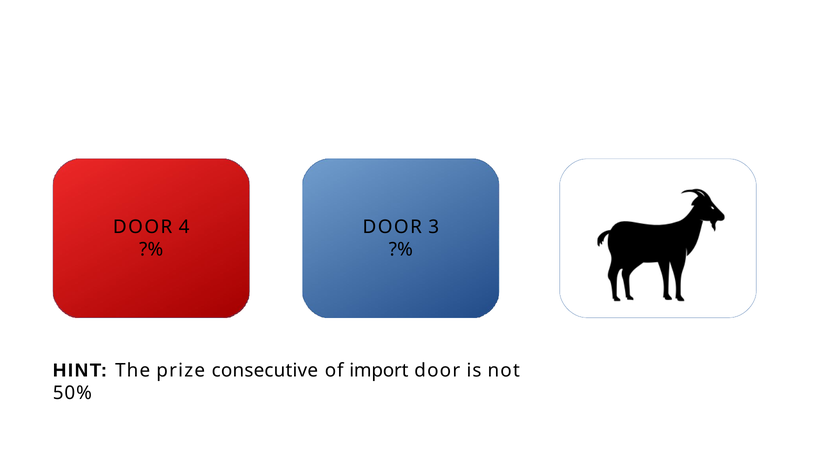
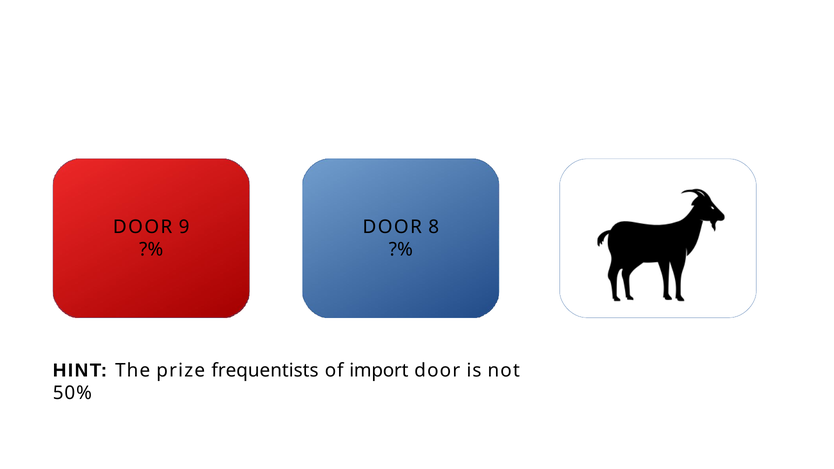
4: 4 -> 9 (184, 227)
3: 3 -> 8 (434, 227)
consecutive: consecutive -> frequentists (265, 371)
